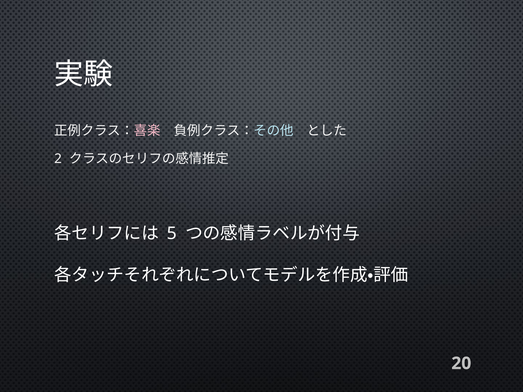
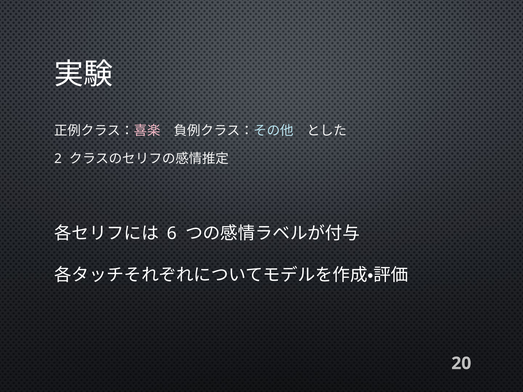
5: 5 -> 6 (172, 234)
